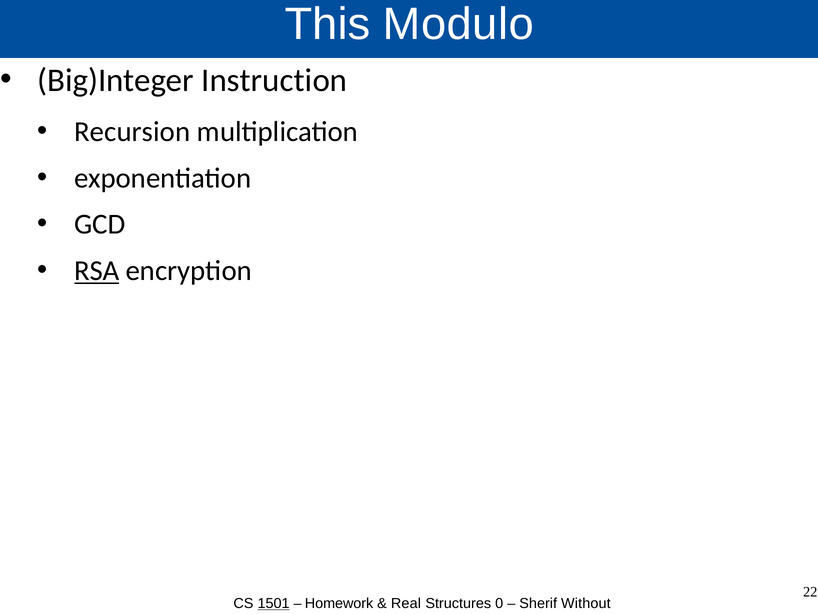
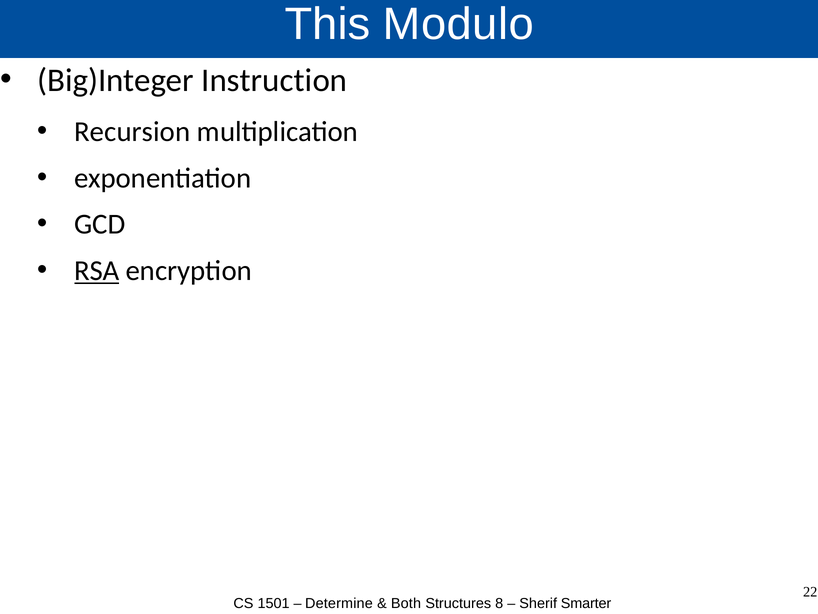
1501 underline: present -> none (274, 603)
Homework: Homework -> Determine (339, 603)
Real: Real -> Both (406, 603)
0: 0 -> 8 (499, 603)
Without: Without -> Smarter (586, 603)
